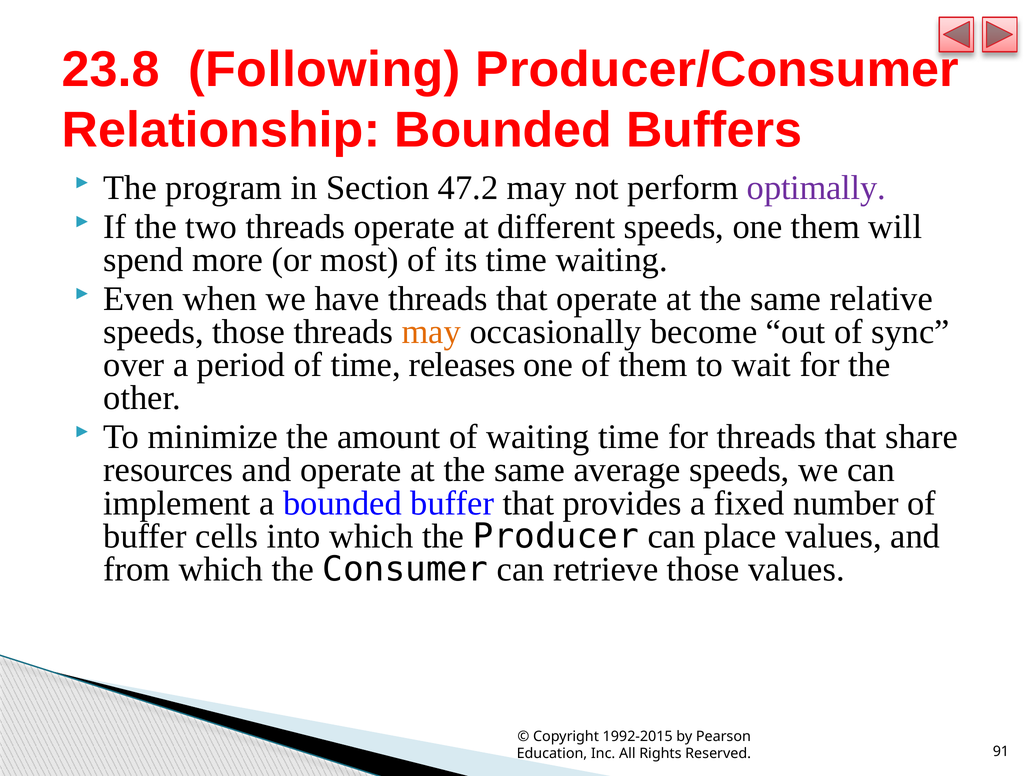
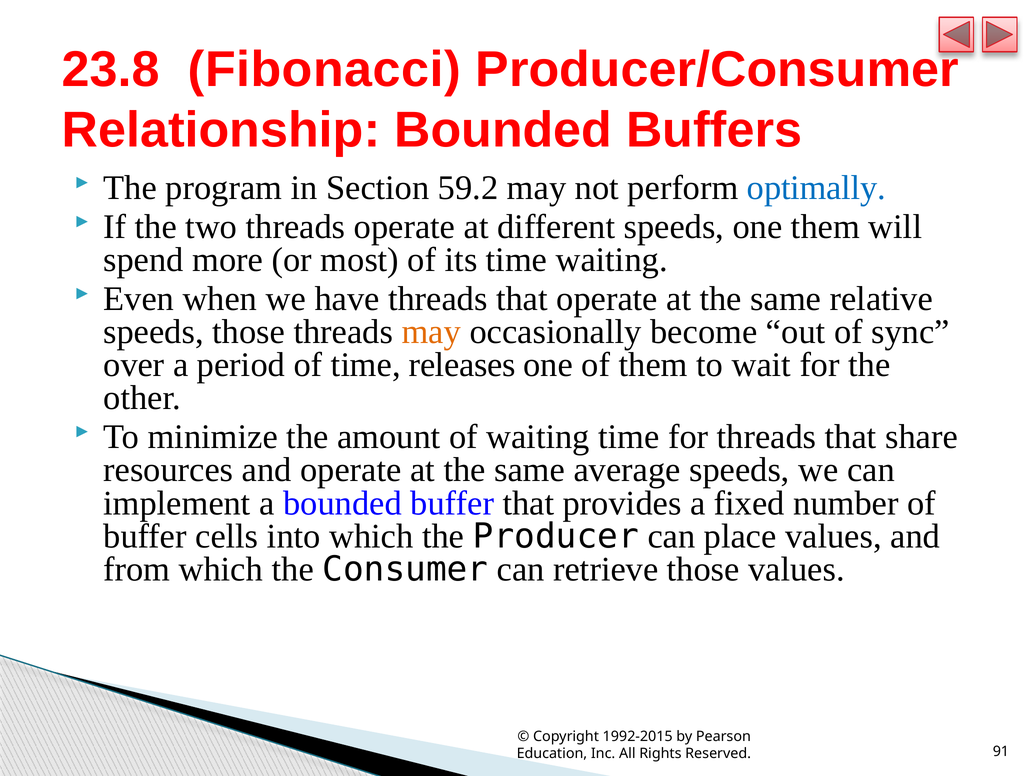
Following: Following -> Fibonacci (324, 70)
47.2: 47.2 -> 59.2 (468, 188)
optimally colour: purple -> blue (816, 188)
